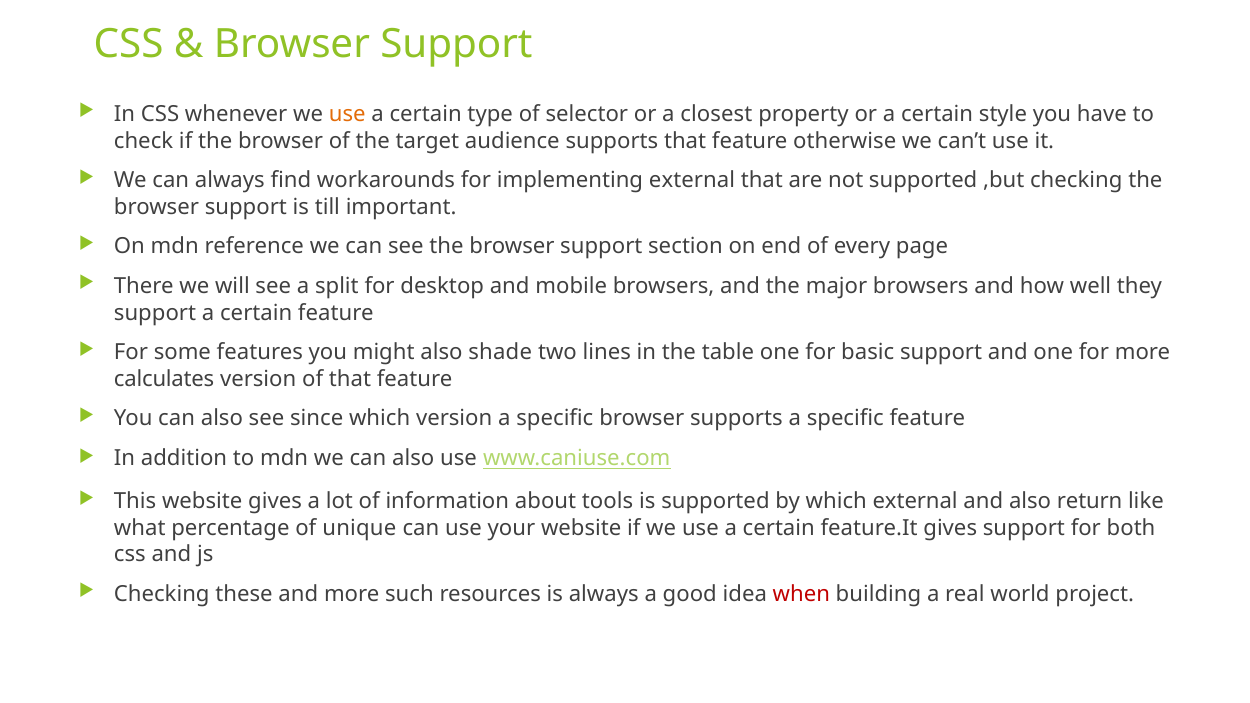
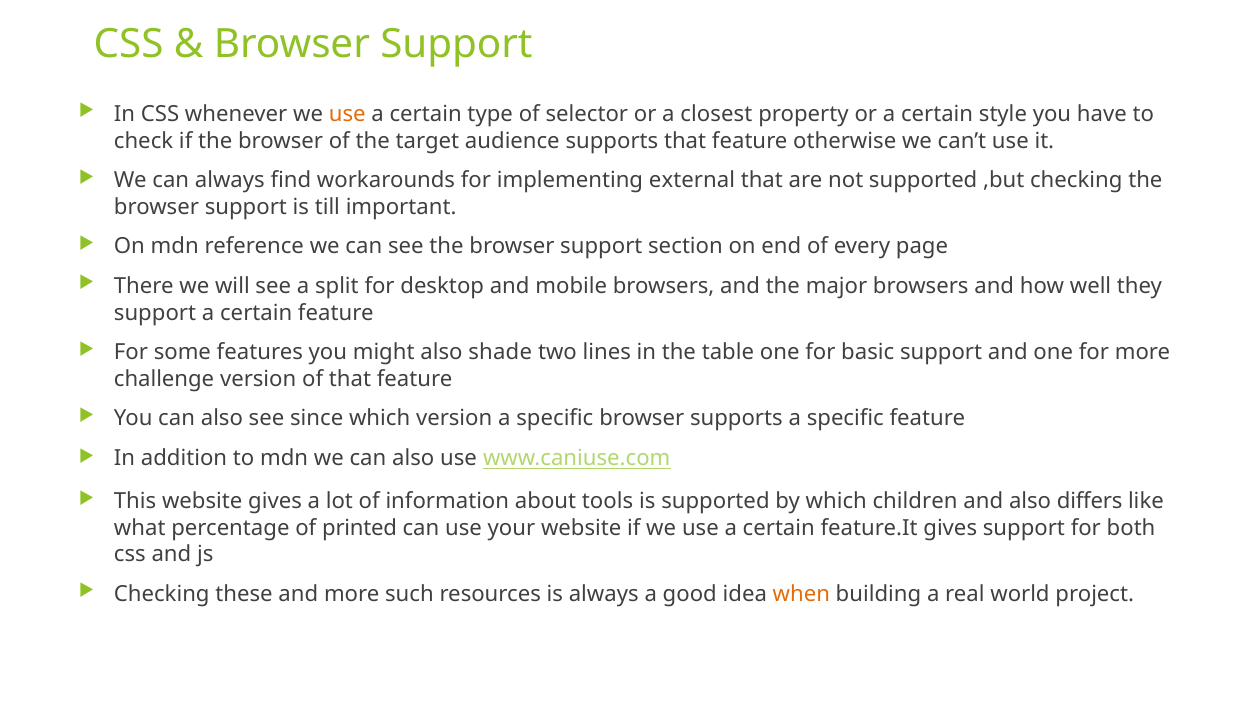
calculates: calculates -> challenge (164, 379)
which external: external -> children (915, 502)
return: return -> differs (1090, 502)
unique: unique -> printed (360, 528)
when colour: red -> orange (801, 594)
